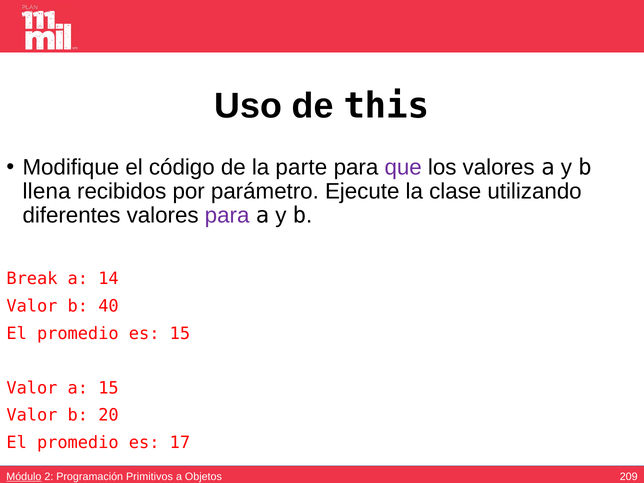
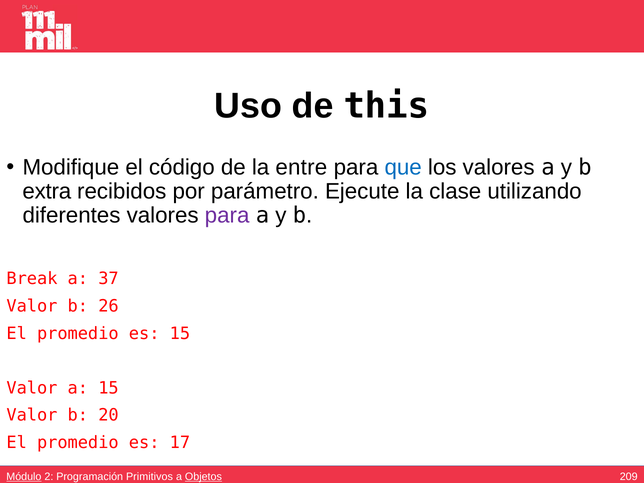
parte: parte -> entre (301, 167)
que colour: purple -> blue (403, 167)
llena: llena -> extra (47, 191)
14: 14 -> 37 (109, 279)
40: 40 -> 26 (109, 306)
Objetos underline: none -> present (203, 477)
